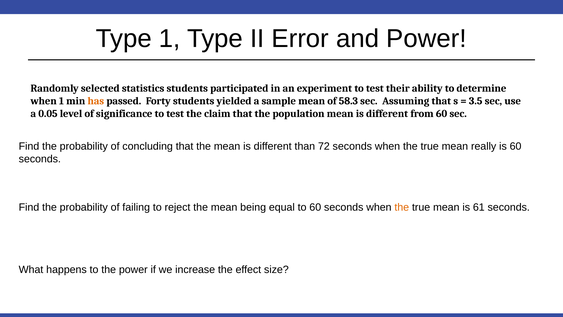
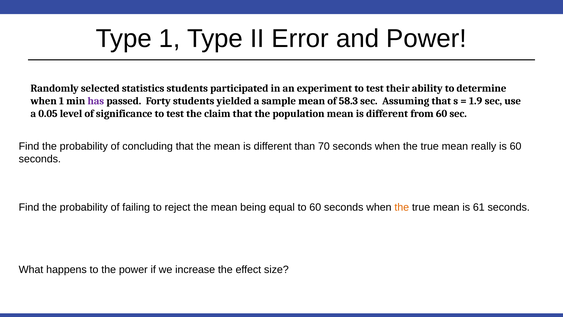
has colour: orange -> purple (96, 101)
3.5: 3.5 -> 1.9 (476, 101)
72: 72 -> 70 (324, 146)
